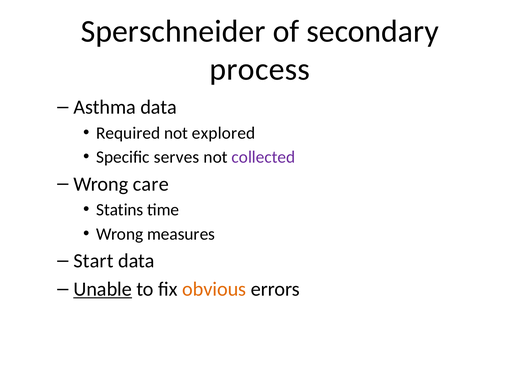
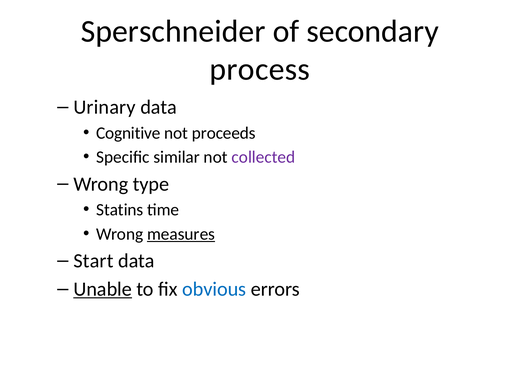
Asthma: Asthma -> Urinary (105, 107)
Required: Required -> Cognitive (128, 133)
explored: explored -> proceeds (224, 133)
serves: serves -> similar (177, 157)
care: care -> type (151, 184)
measures underline: none -> present (181, 234)
obvious colour: orange -> blue (214, 289)
